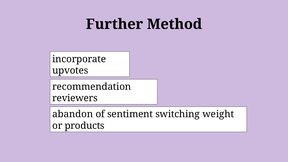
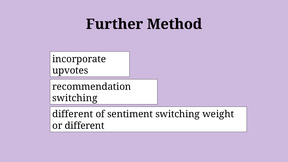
reviewers: reviewers -> switching (75, 98)
abandon: abandon -> different (73, 114)
or products: products -> different (85, 126)
